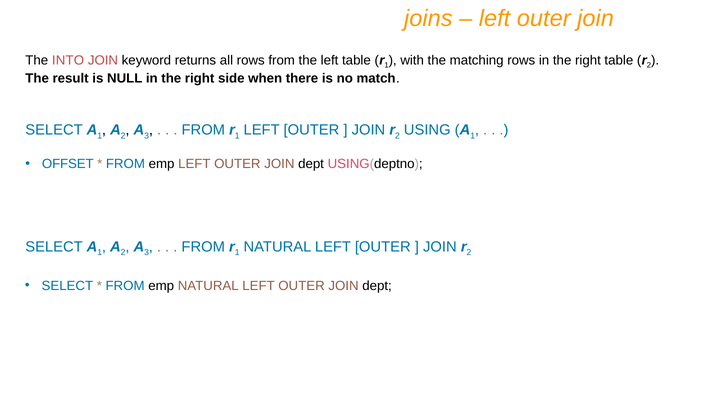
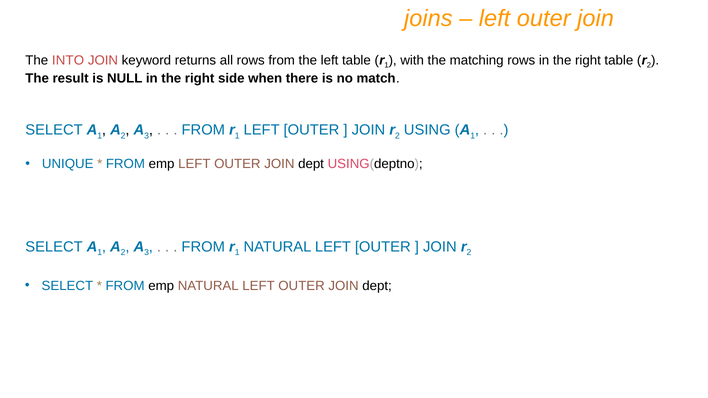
OFFSET: OFFSET -> UNIQUE (68, 164)
